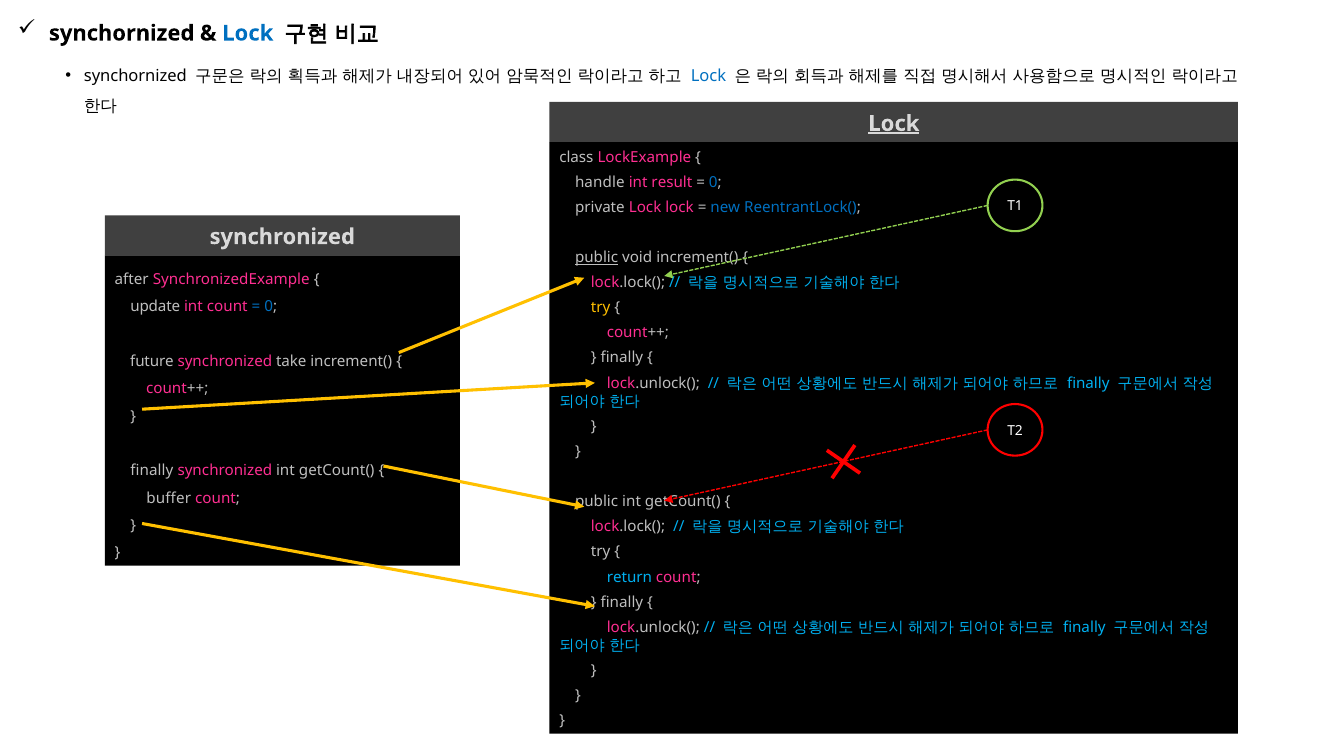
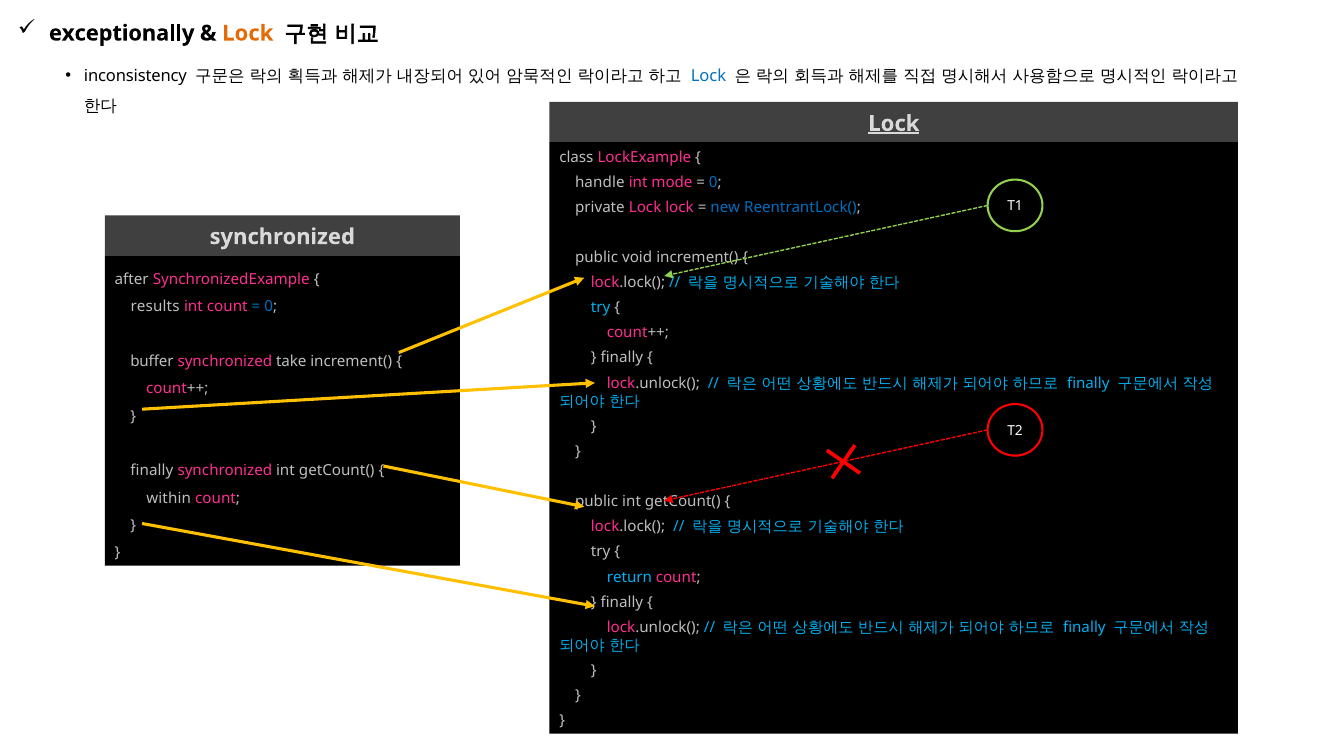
synchornized: synchornized -> exceptionally (122, 33)
Lock colour: blue -> orange (248, 33)
synchornized: synchornized -> inconsistency (135, 76)
result: result -> mode (672, 182)
public underline: present -> none (597, 258)
update: update -> results (155, 307)
try colour: yellow -> light blue (601, 308)
future: future -> buffer (152, 362)
buffer: buffer -> within (169, 498)
